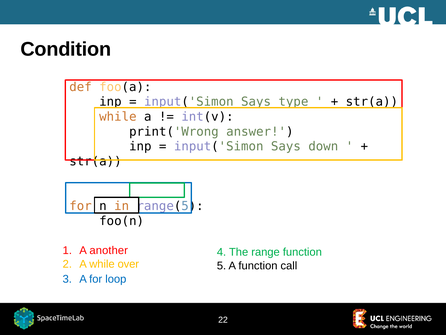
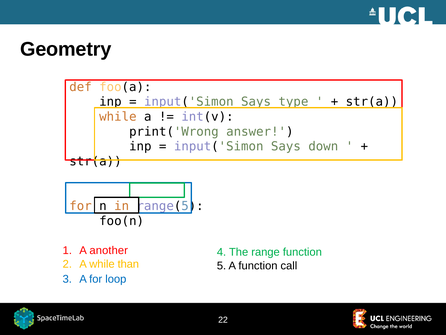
Condition: Condition -> Geometry (66, 49)
over: over -> than (128, 264)
